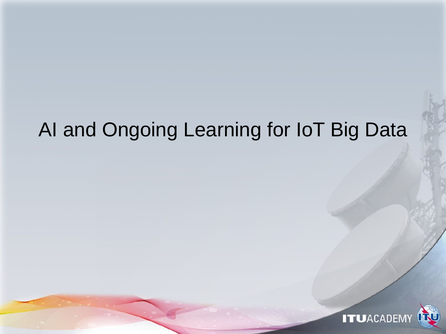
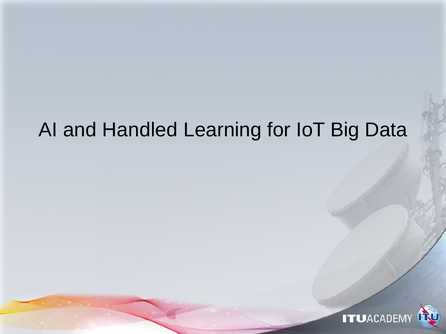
Ongoing: Ongoing -> Handled (140, 130)
